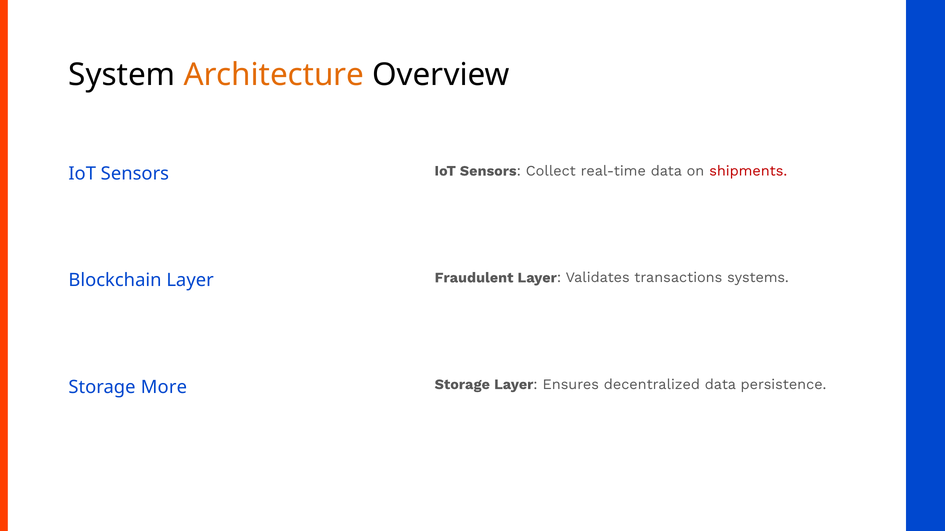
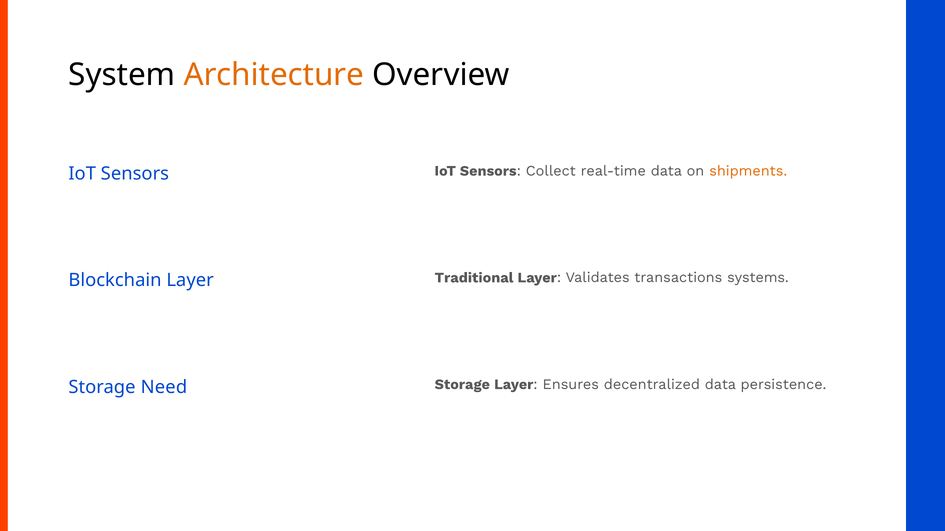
shipments colour: red -> orange (748, 171)
Fraudulent: Fraudulent -> Traditional (474, 278)
More: More -> Need (164, 387)
